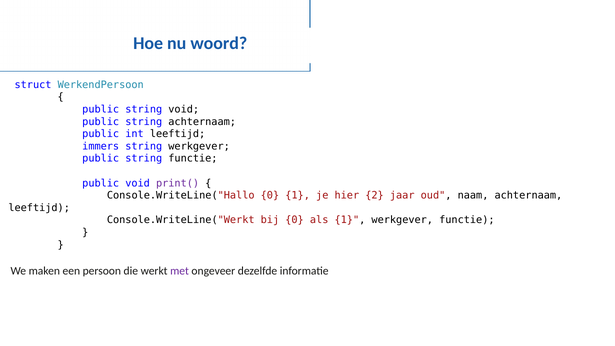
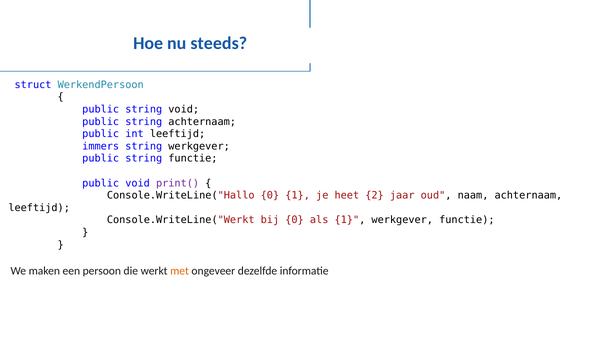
woord: woord -> steeds (219, 43)
hier: hier -> heet (347, 195)
met colour: purple -> orange (180, 271)
